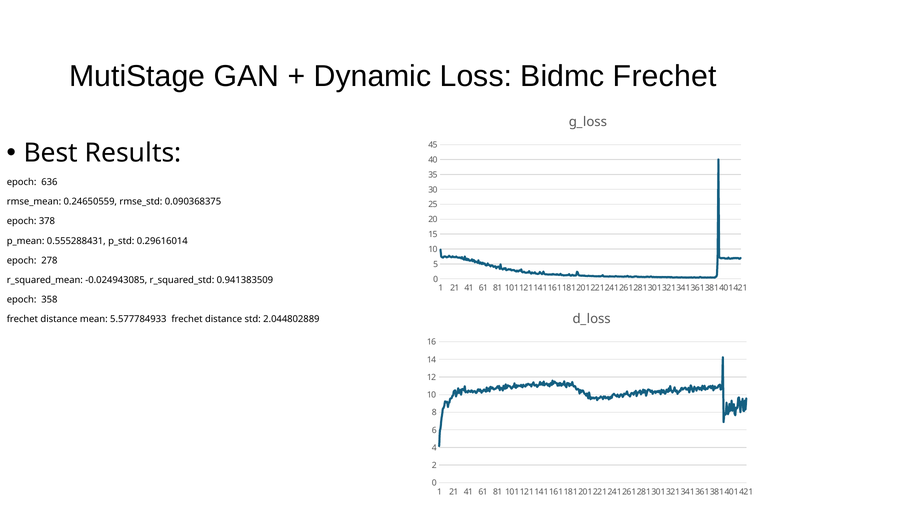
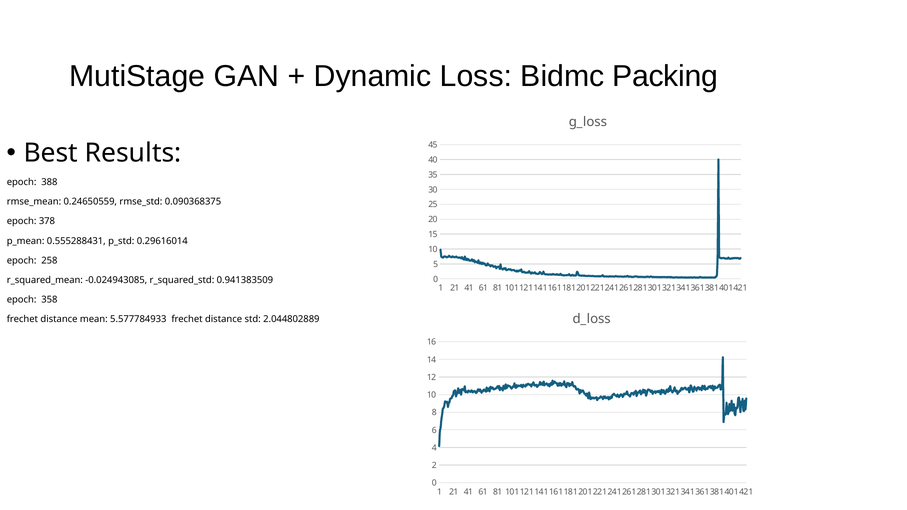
Bidmc Frechet: Frechet -> Packing (665, 76)
636: 636 -> 388 (49, 182)
278: 278 -> 258 (49, 261)
